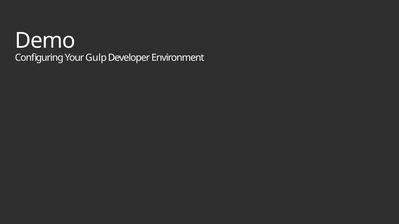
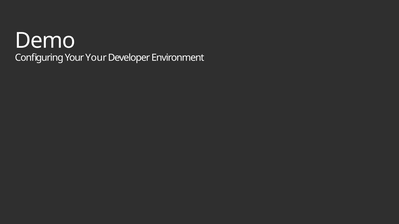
Your Gulp: Gulp -> Your (96, 58)
